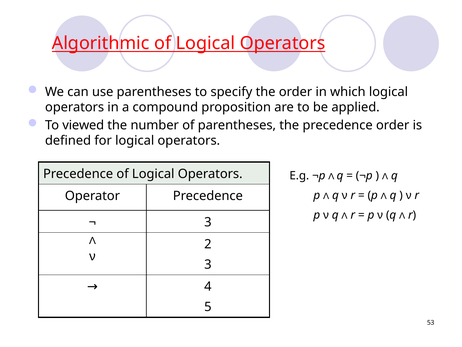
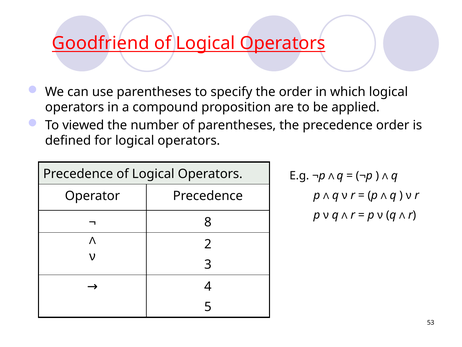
Algorithmic: Algorithmic -> Goodfriend (101, 43)
3: 3 -> 8 (208, 222)
